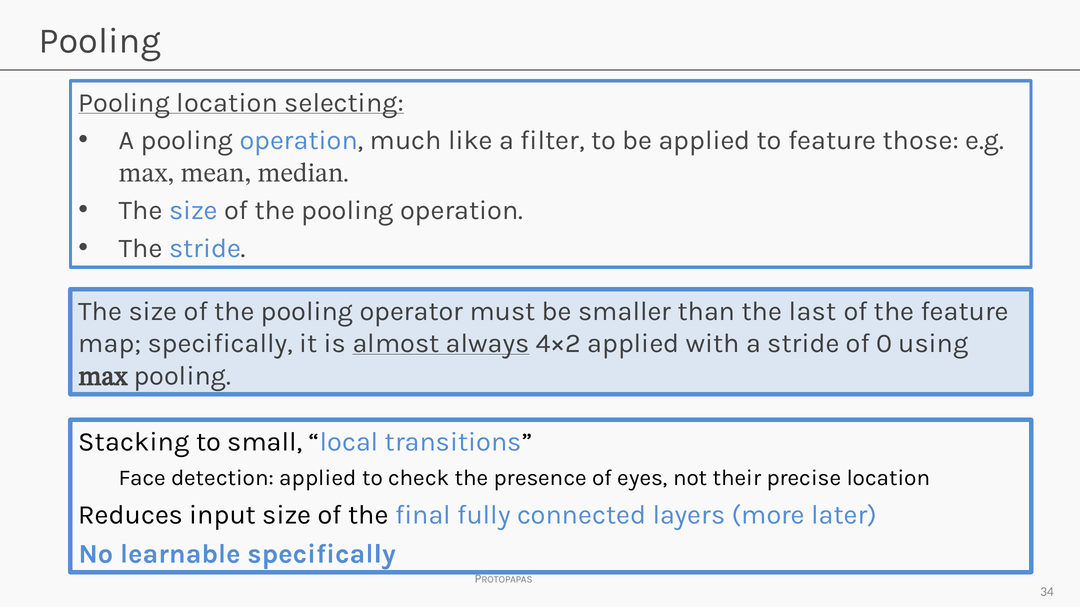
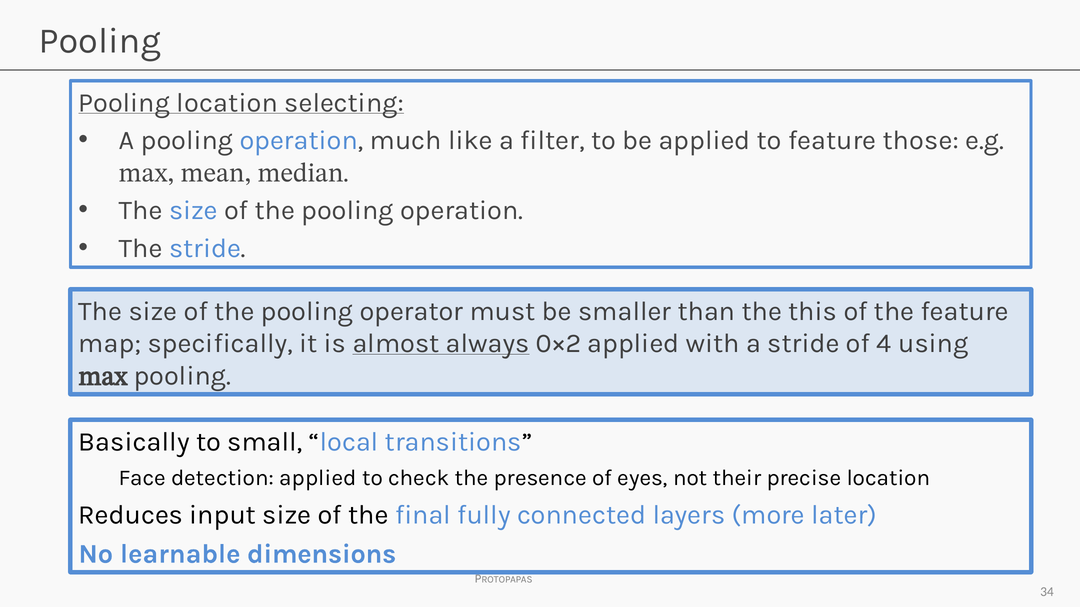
last: last -> this (813, 311)
4×2: 4×2 -> 0×2 (558, 344)
0: 0 -> 4 (884, 344)
Stacking: Stacking -> Basically (134, 442)
learnable specifically: specifically -> dimensions (322, 554)
